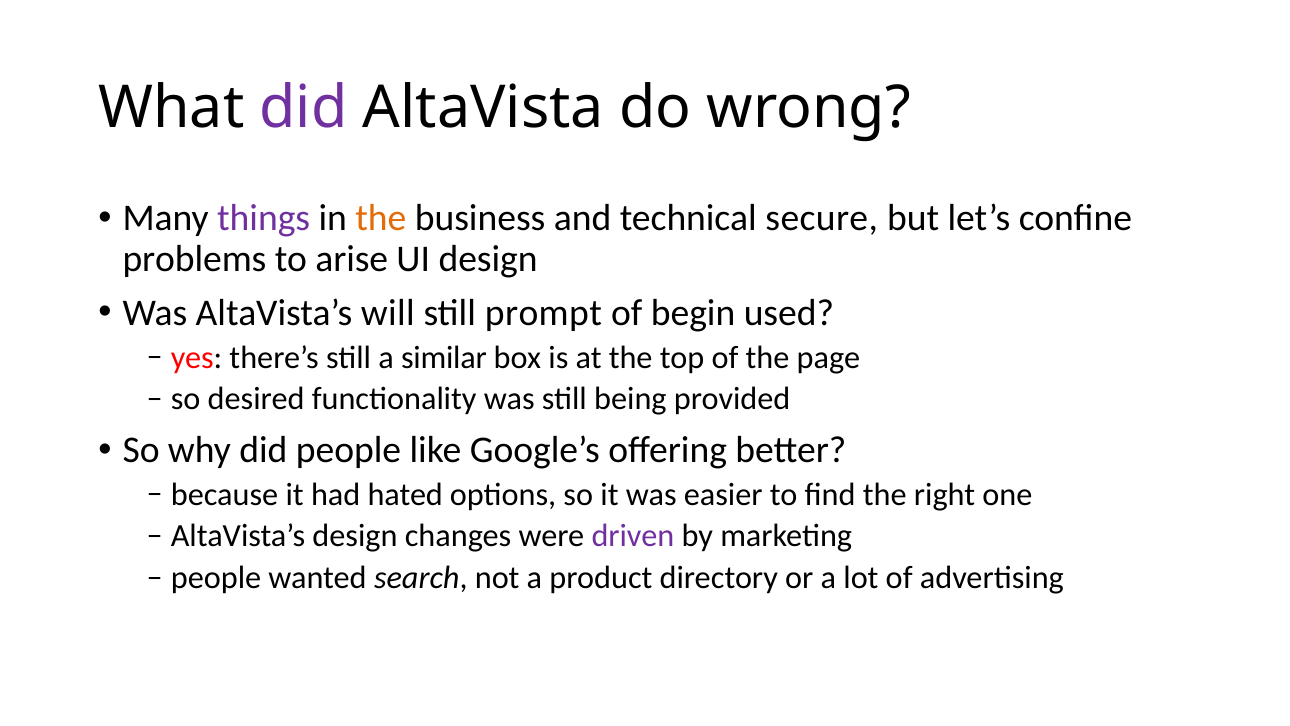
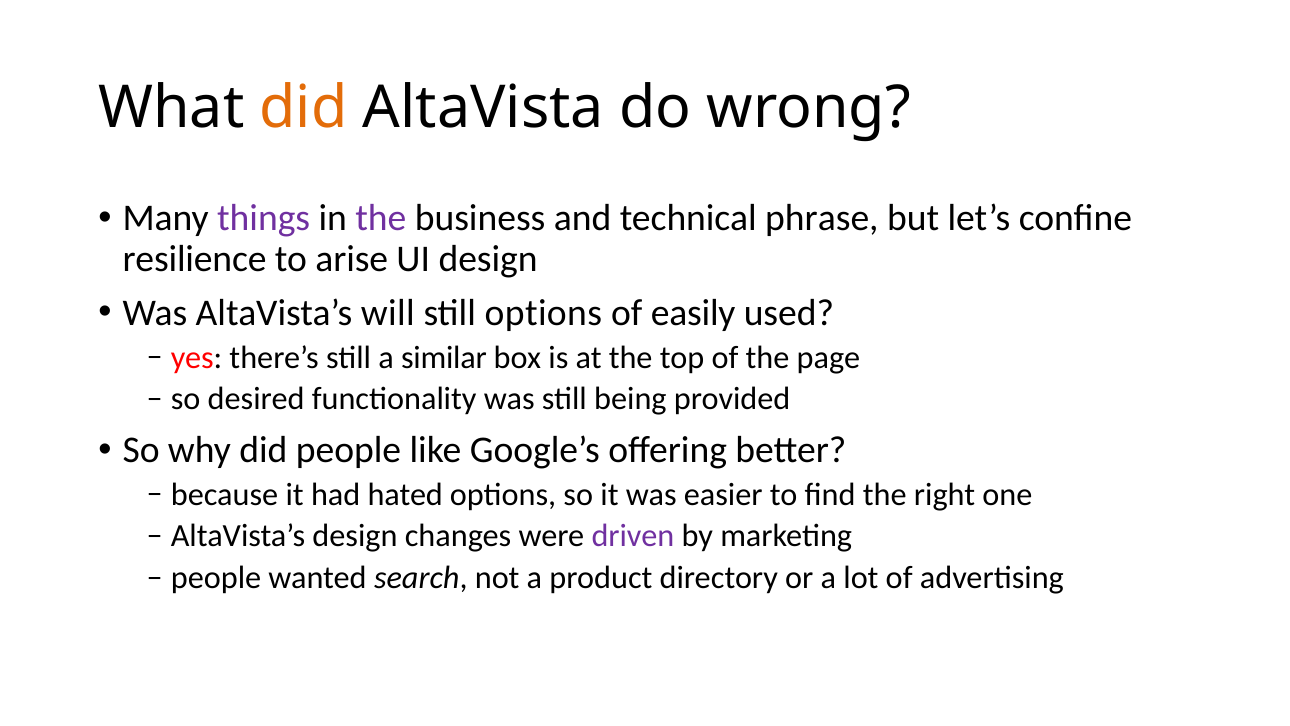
did colour: purple -> orange (304, 108)
the colour: orange -> purple (381, 218)
secure: secure -> phrase (822, 218)
problems: problems -> resilience (195, 259)
still prompt: prompt -> options (543, 313)
begin: begin -> easily (693, 313)
